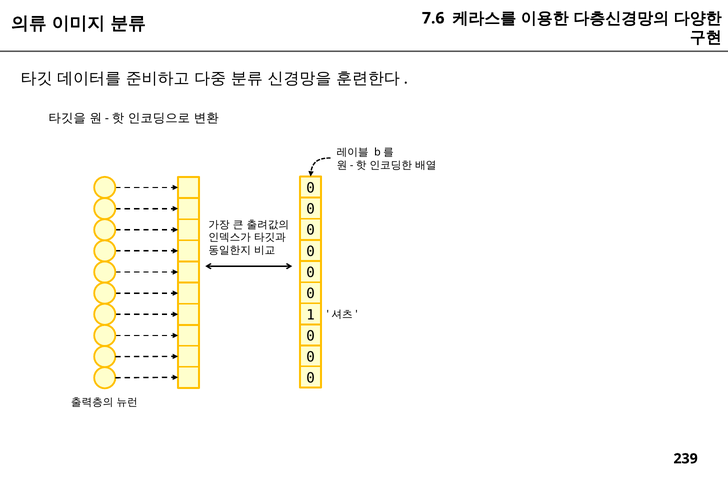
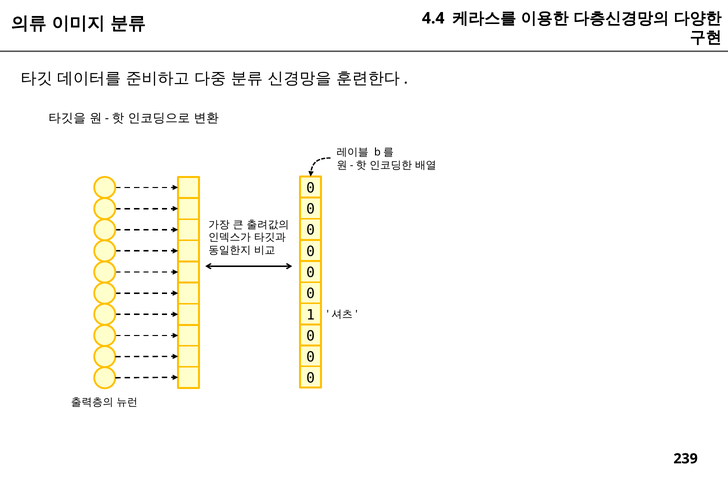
7.6: 7.6 -> 4.4 (433, 18)
